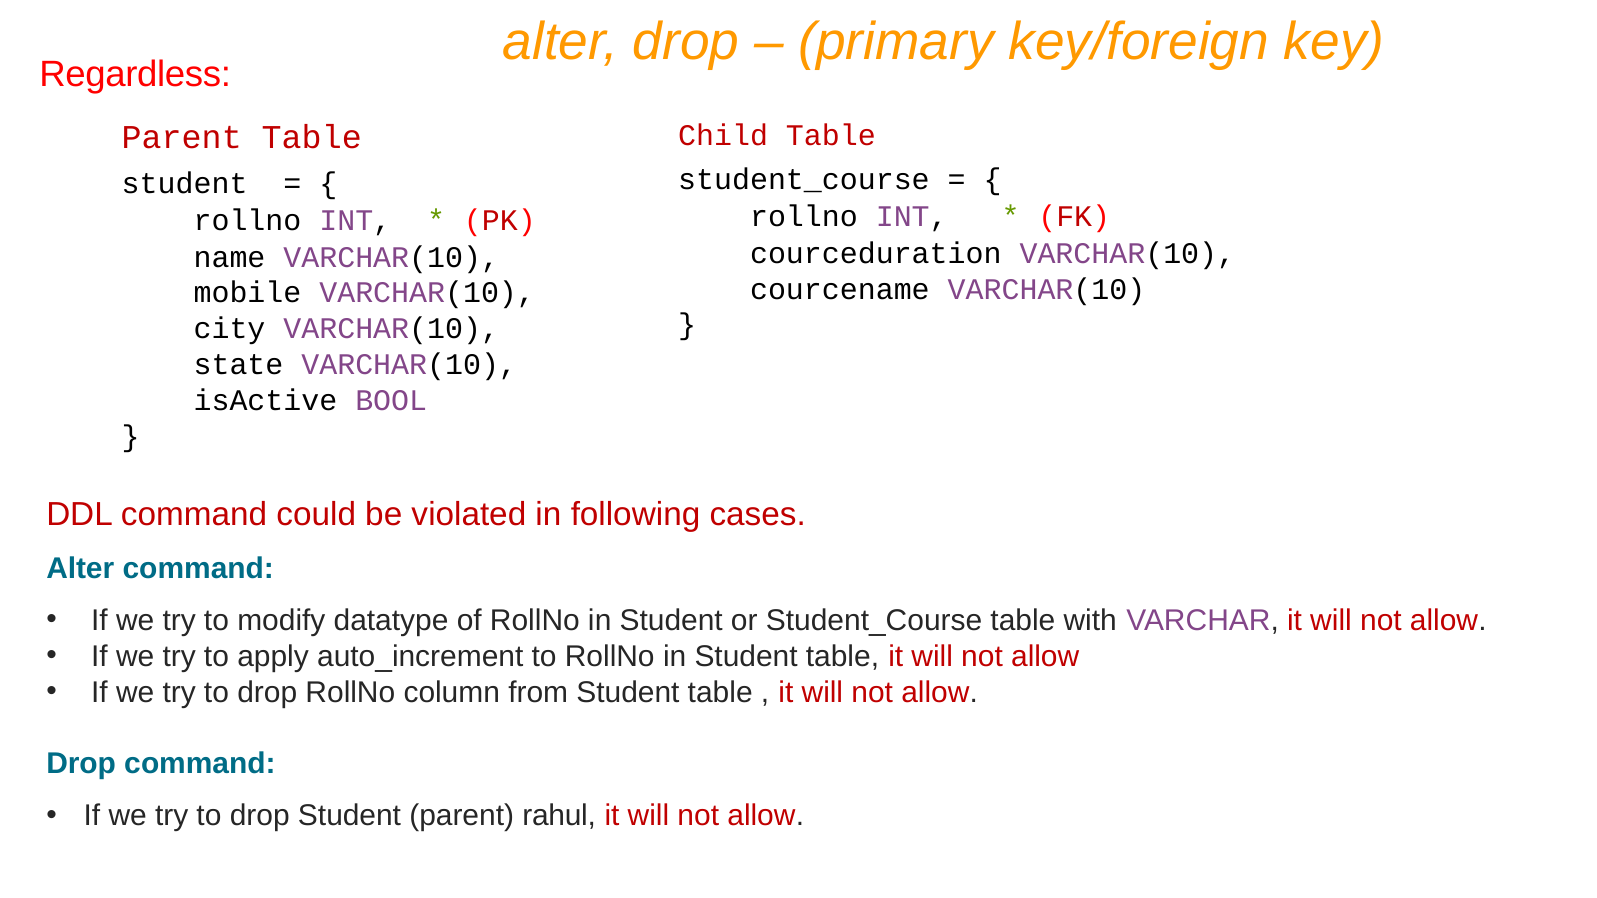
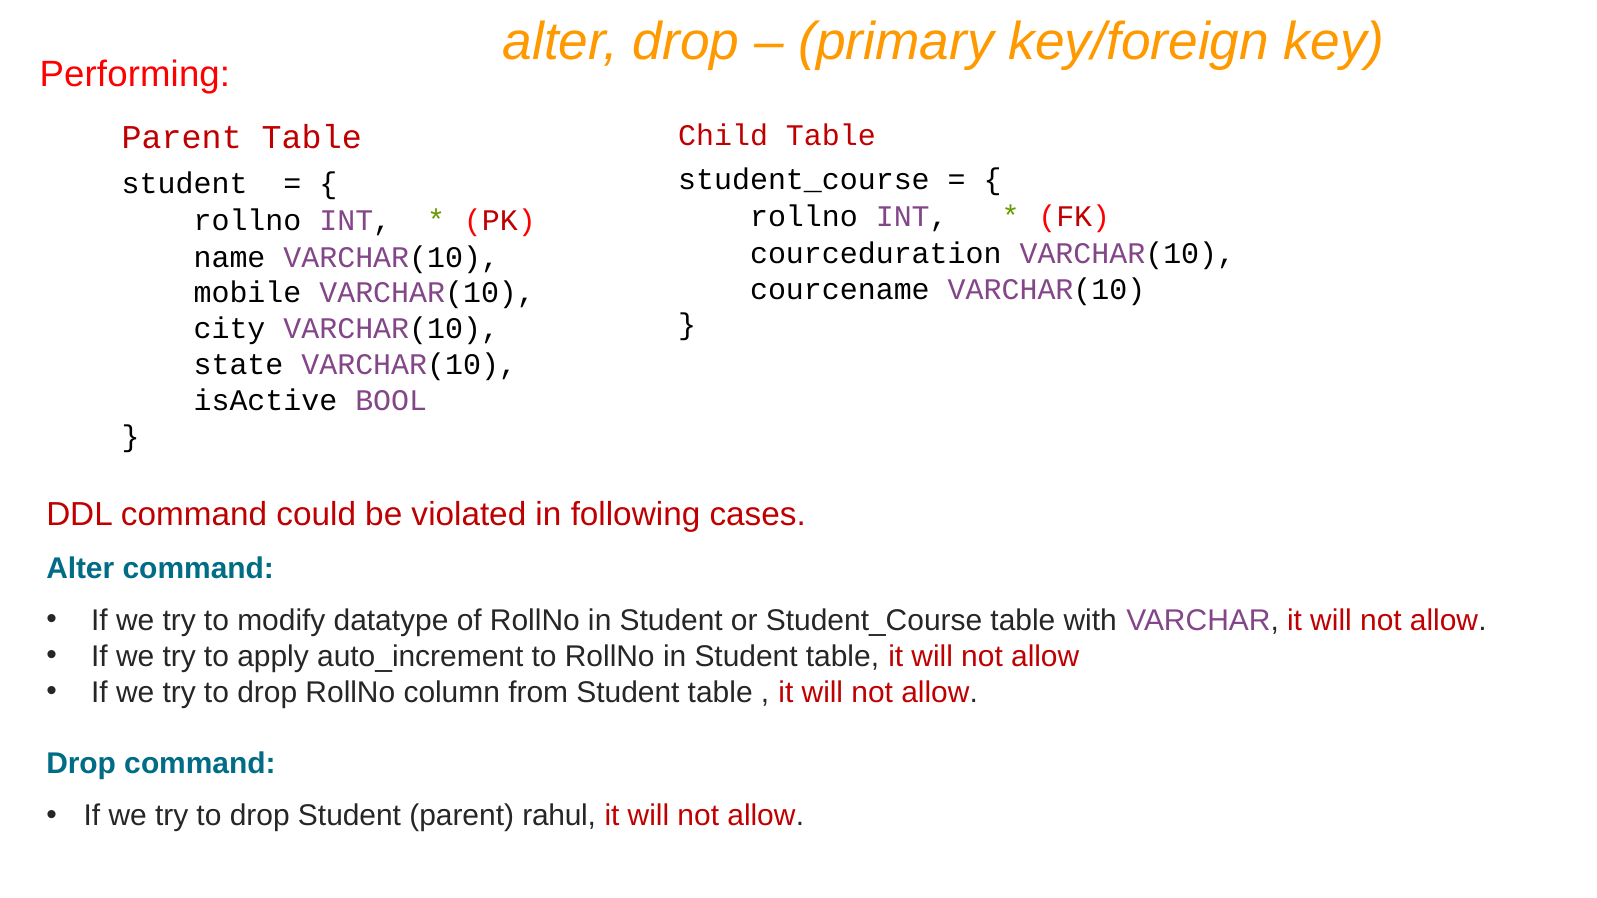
Regardless: Regardless -> Performing (135, 74)
